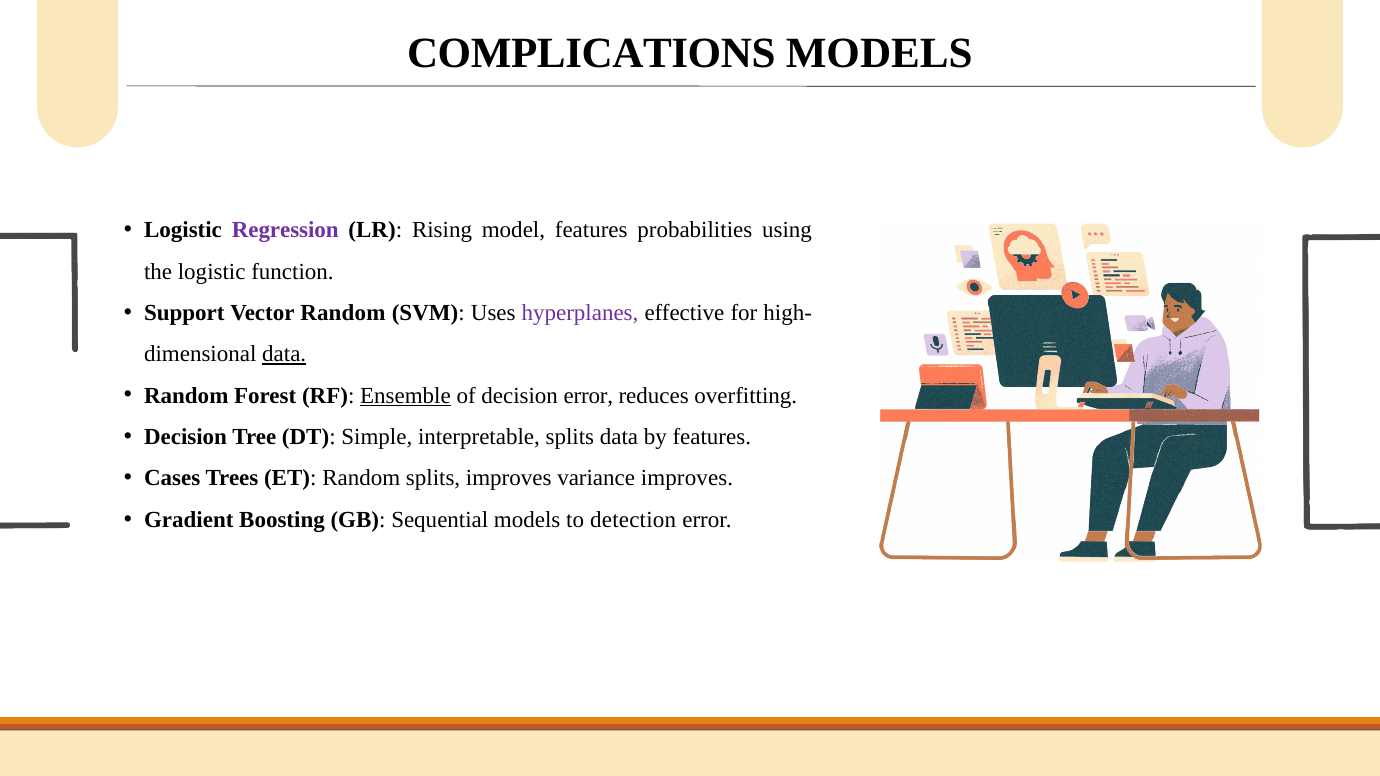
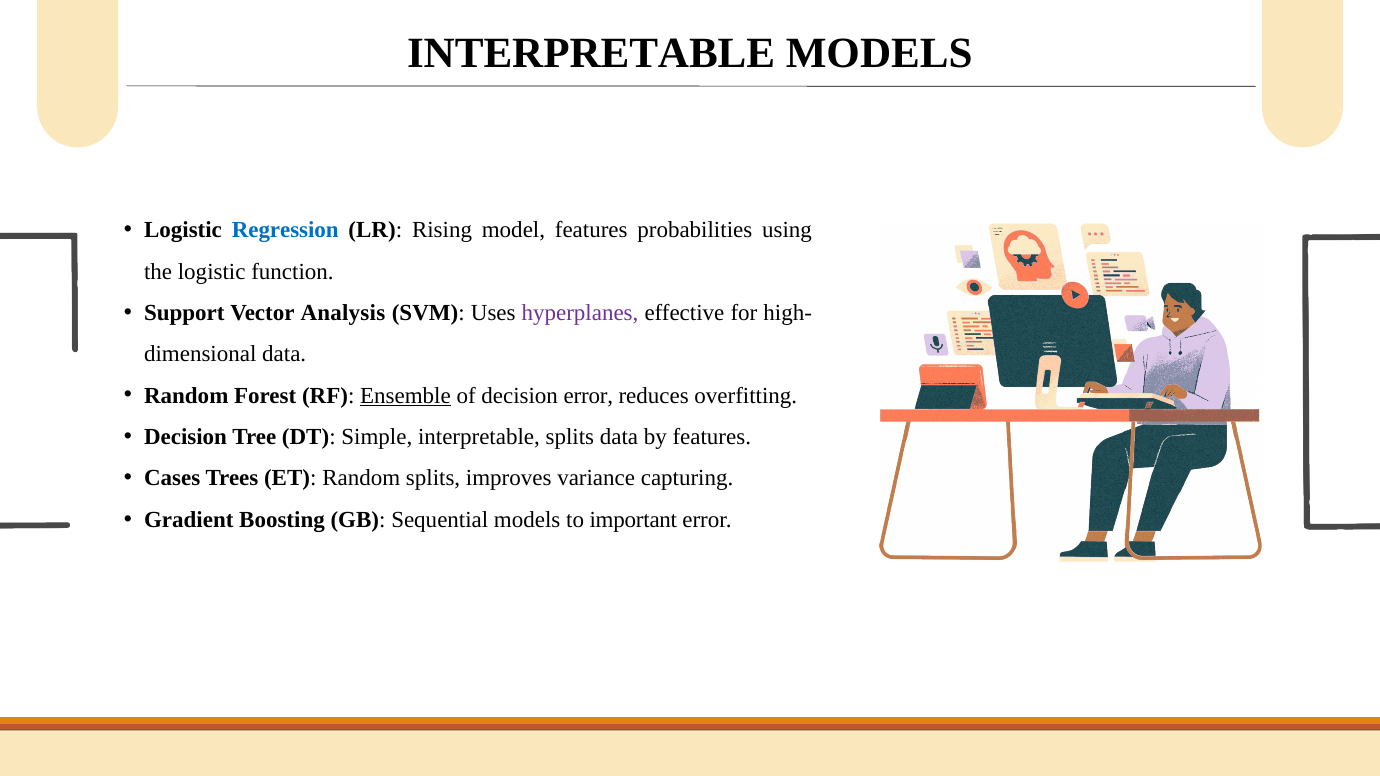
COMPLICATIONS: COMPLICATIONS -> INTERPRETABLE (591, 53)
Regression colour: purple -> blue (285, 230)
Vector Random: Random -> Analysis (343, 313)
data underline: present -> none (284, 354)
variance improves: improves -> capturing (687, 479)
detection: detection -> important (633, 520)
